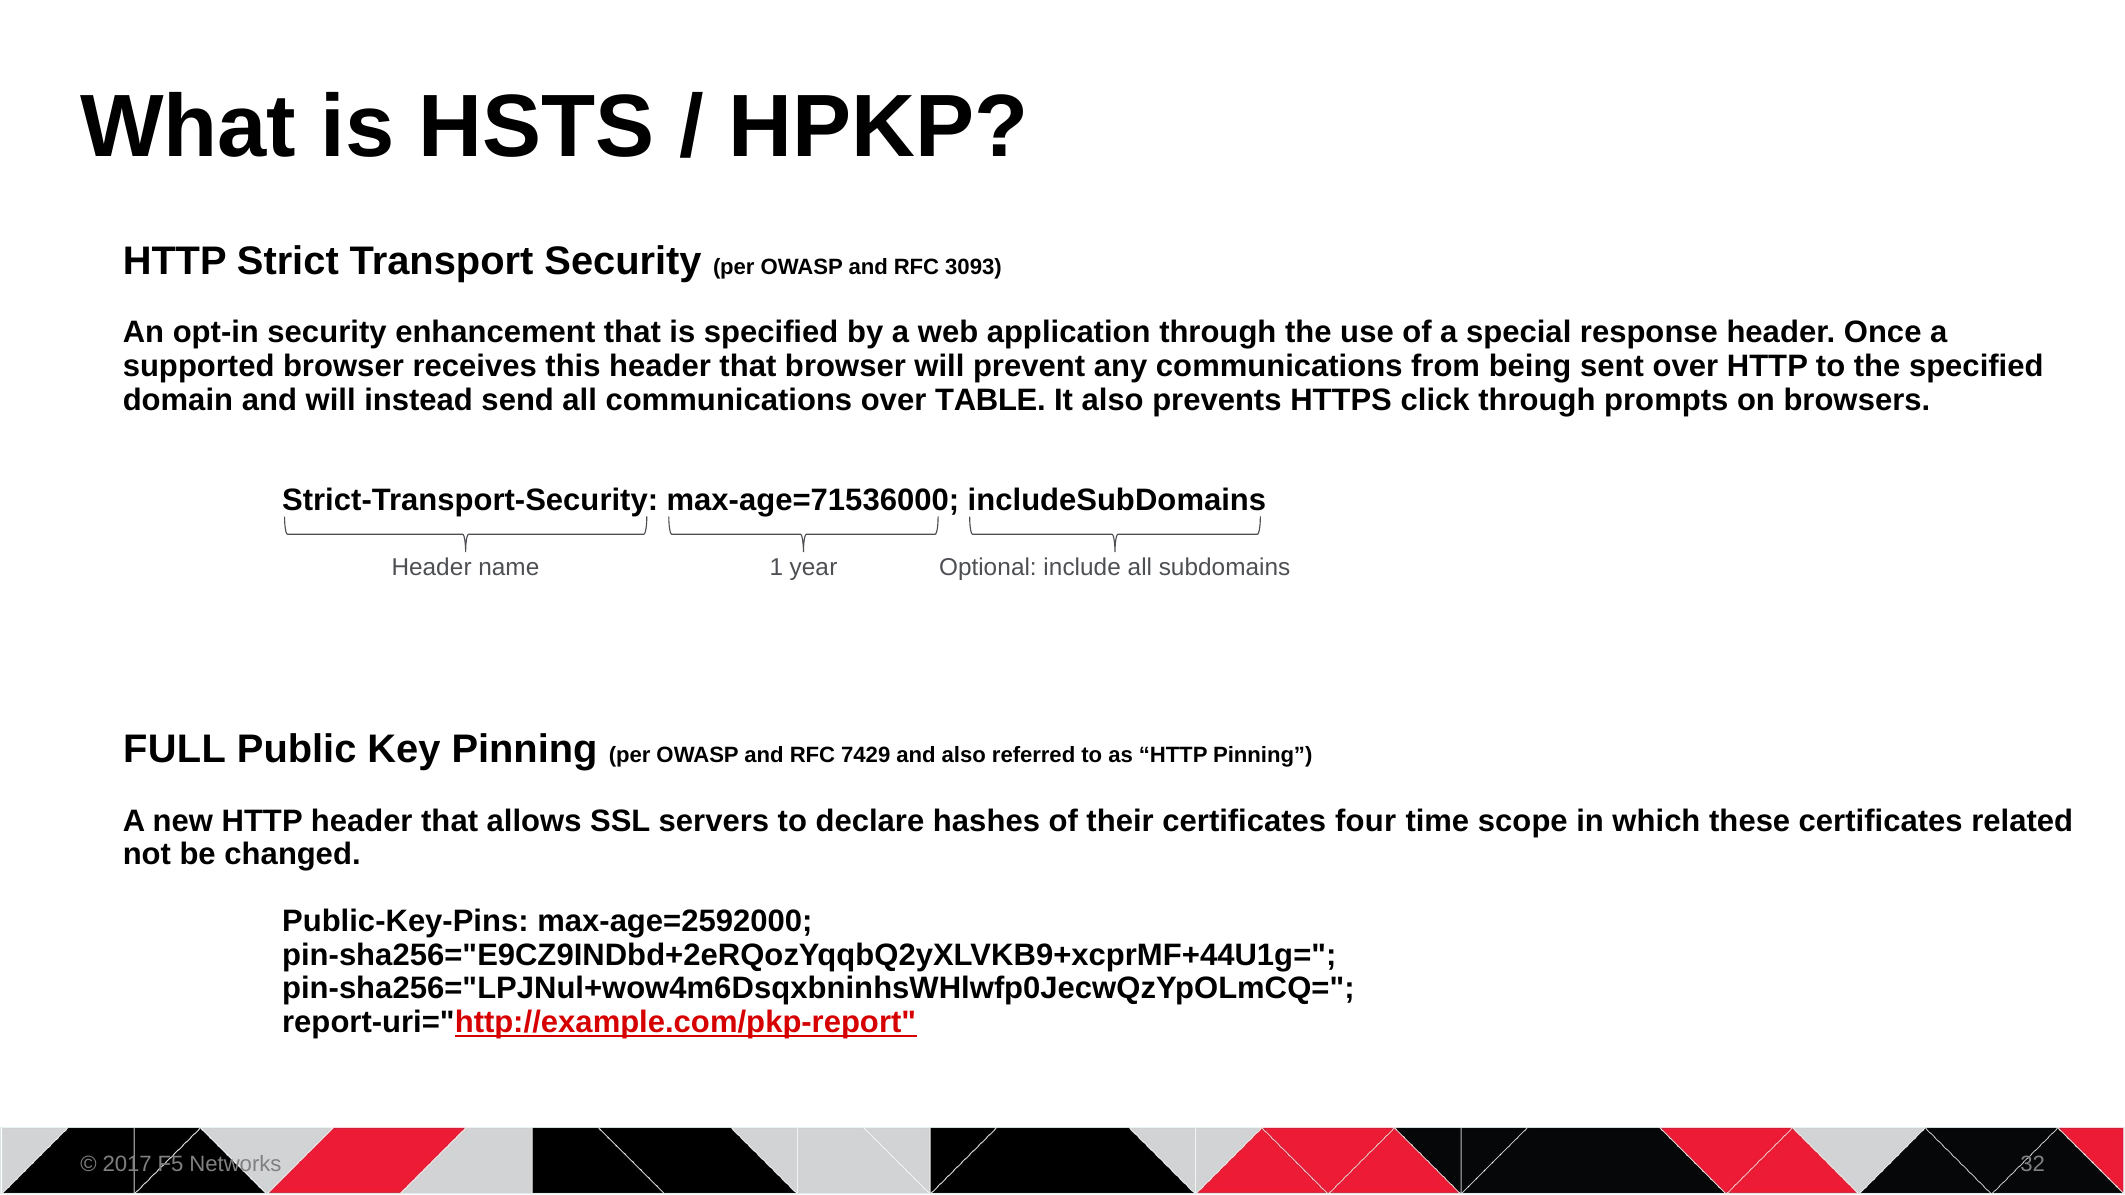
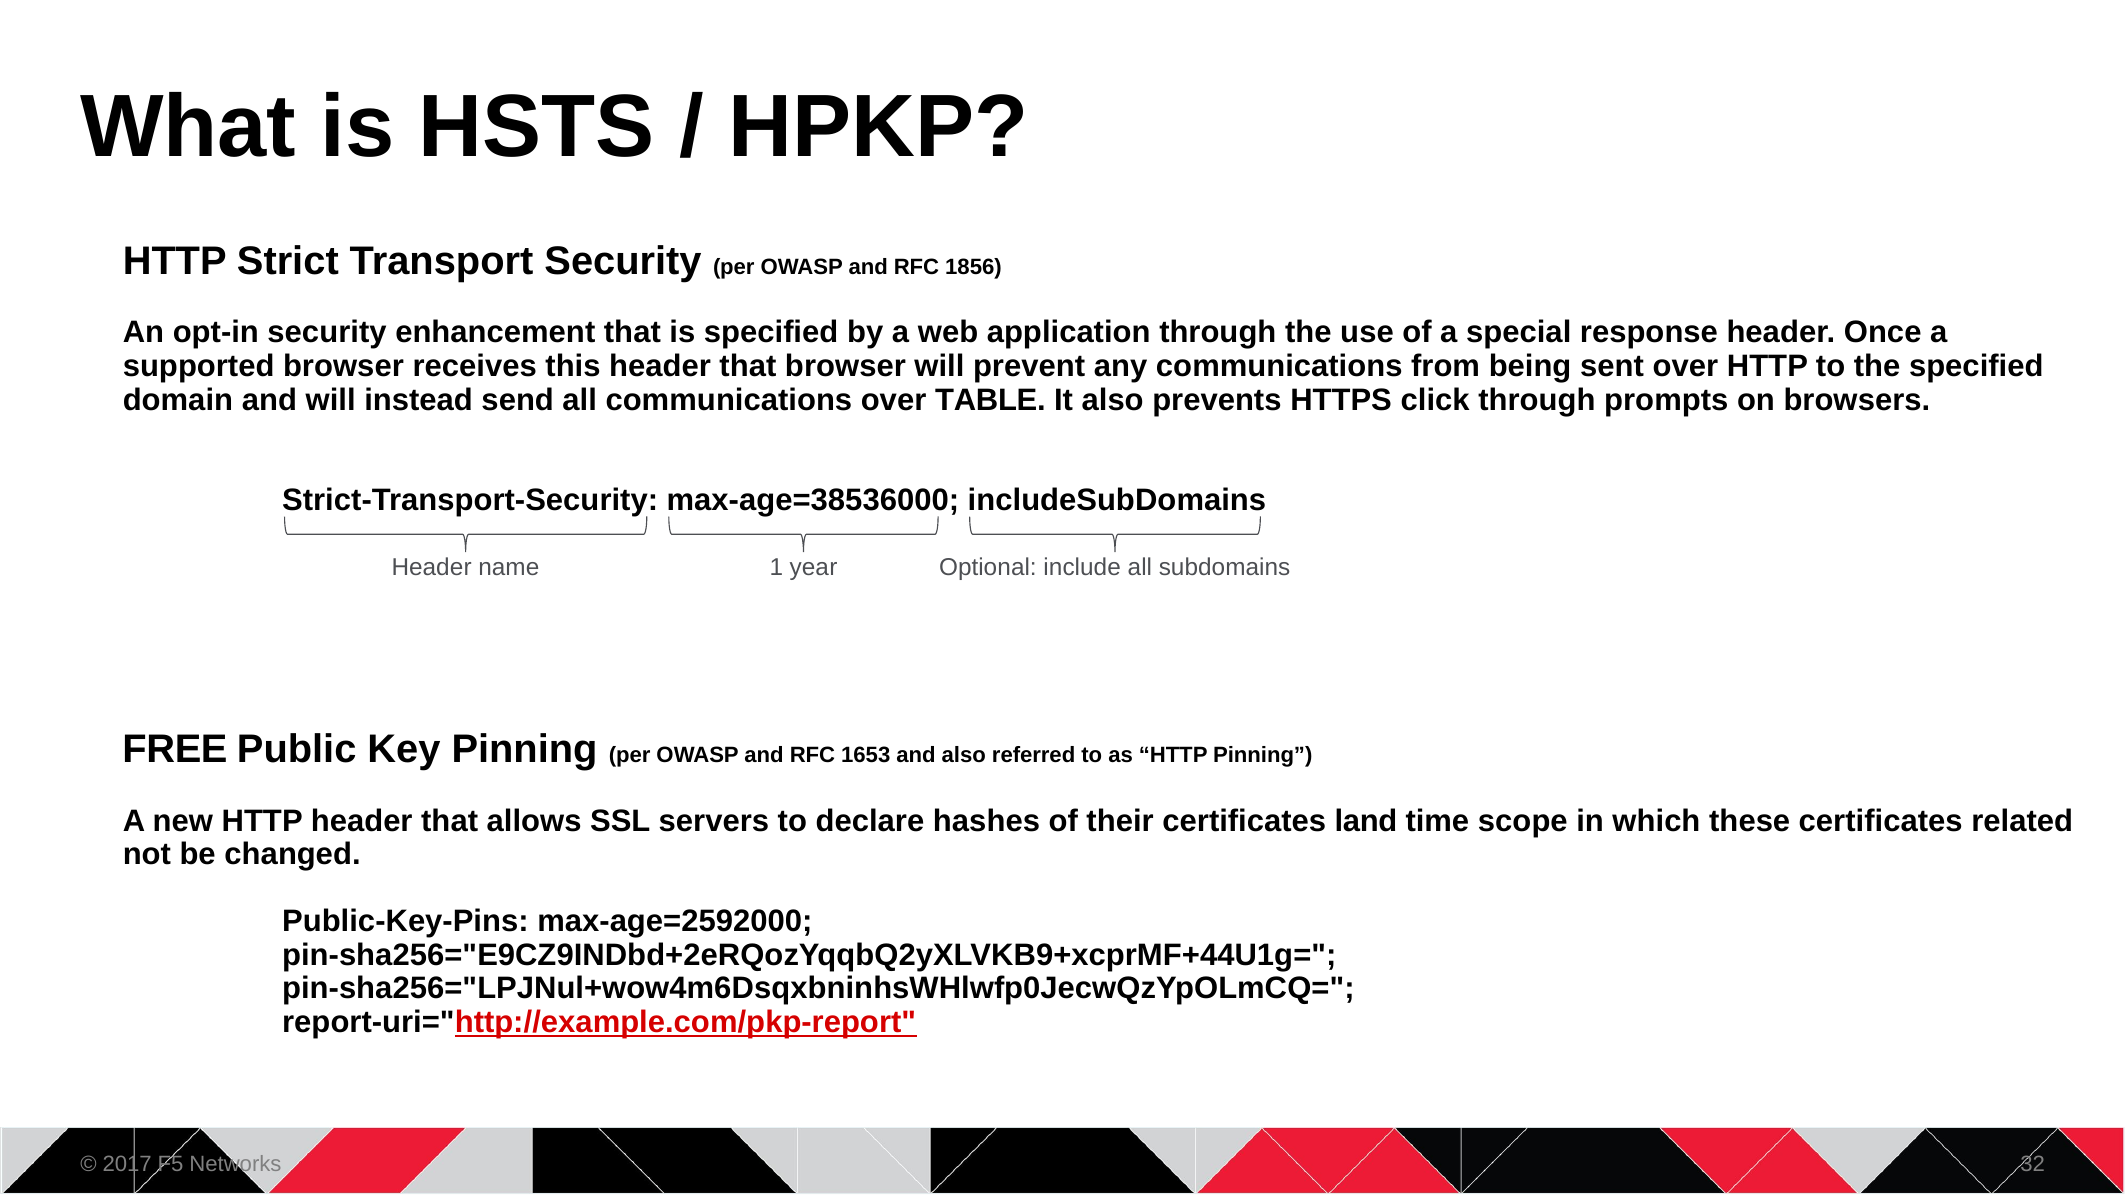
3093: 3093 -> 1856 (973, 267)
max-age=71536000: max-age=71536000 -> max-age=38536000 (813, 501)
FULL: FULL -> FREE (175, 749)
7429: 7429 -> 1653 (866, 755)
four: four -> land (1366, 821)
